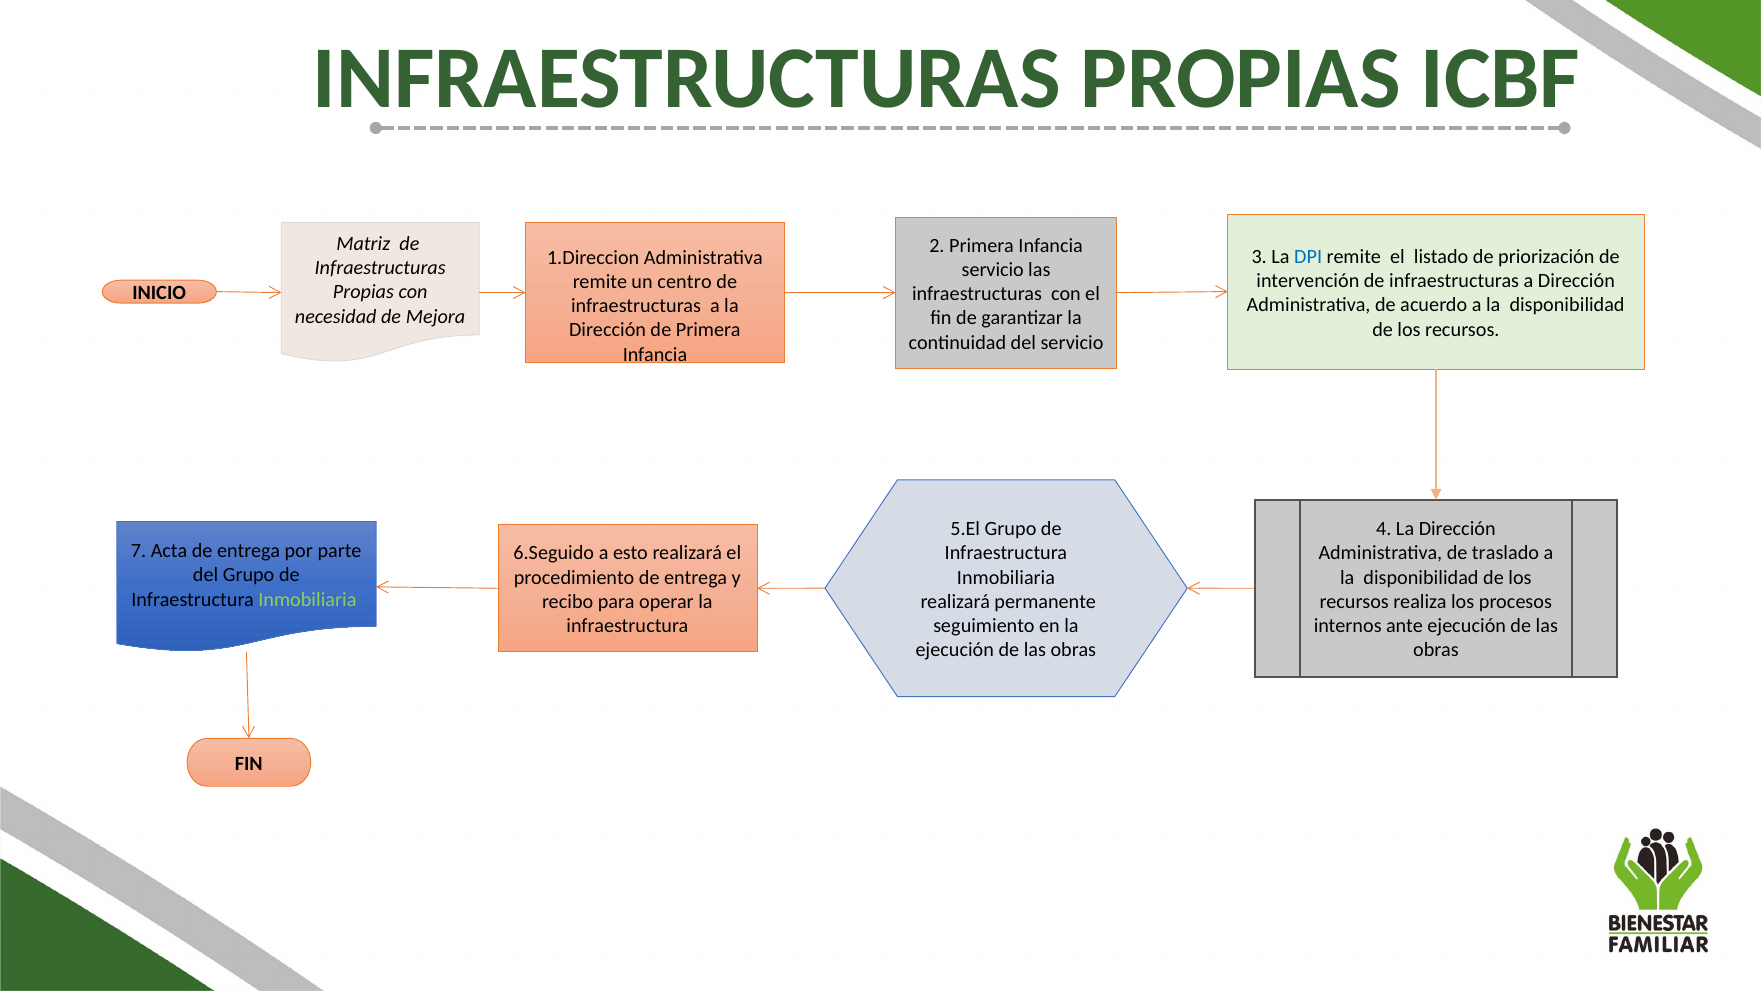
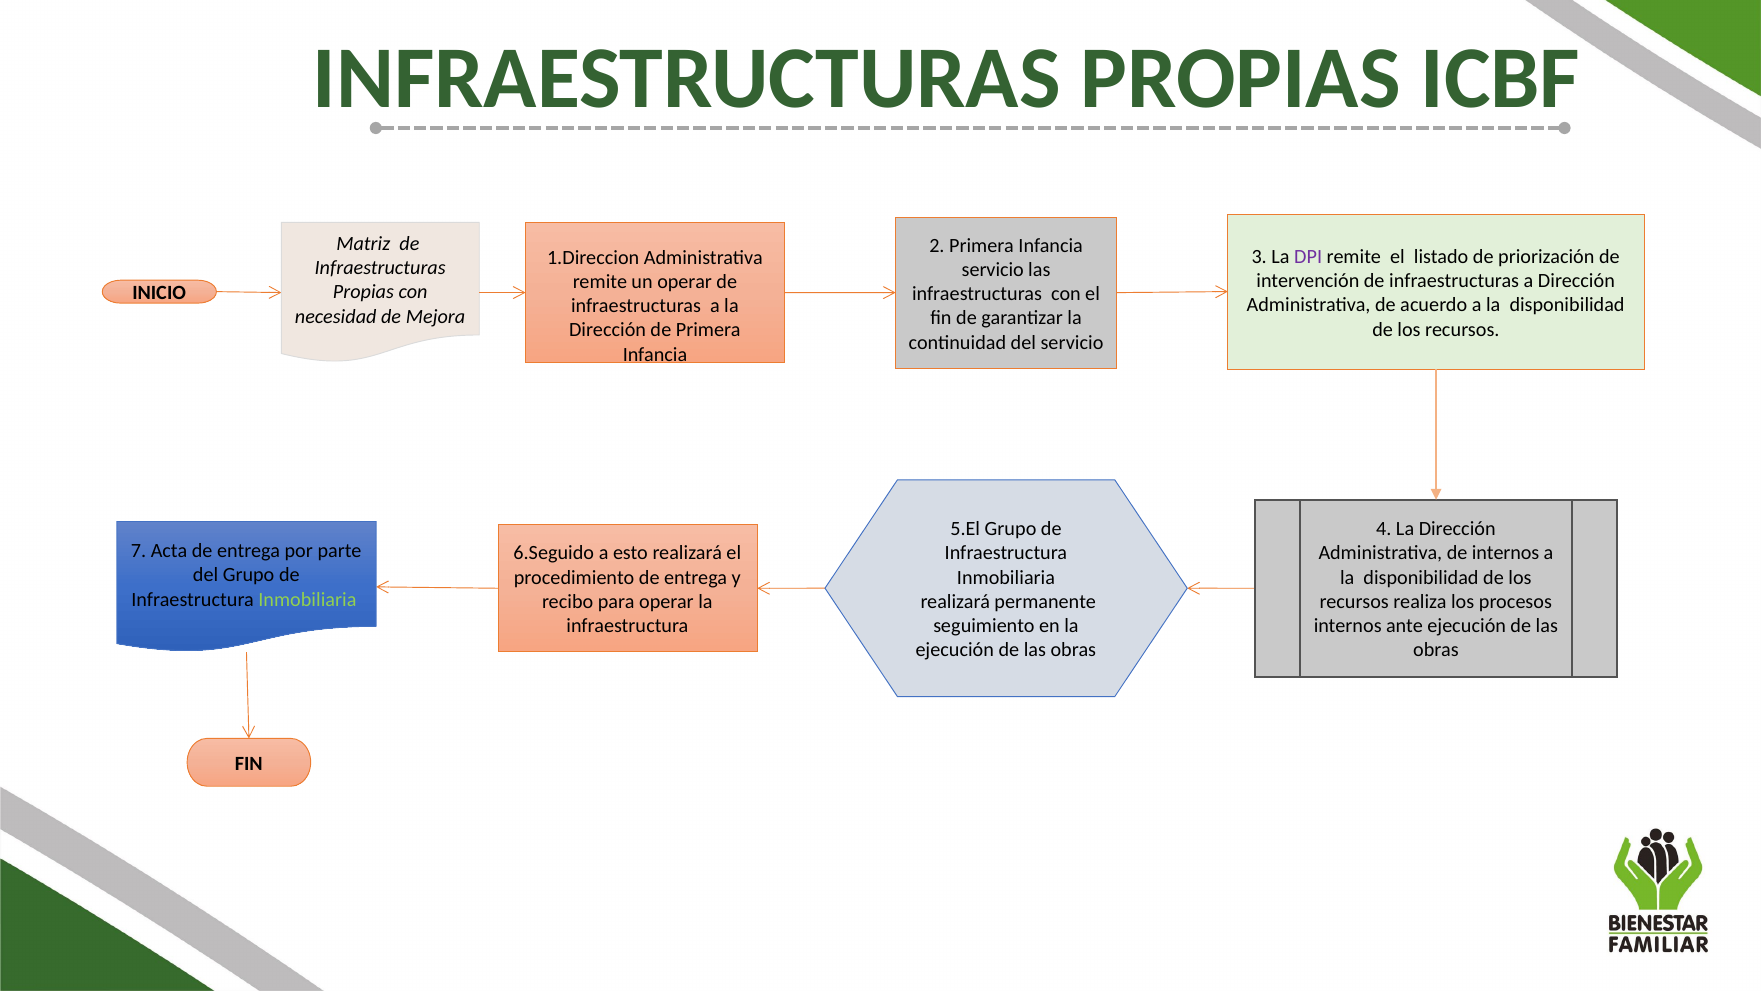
DPI colour: blue -> purple (1308, 257)
un centro: centro -> operar (685, 282)
de traslado: traslado -> internos (1506, 553)
